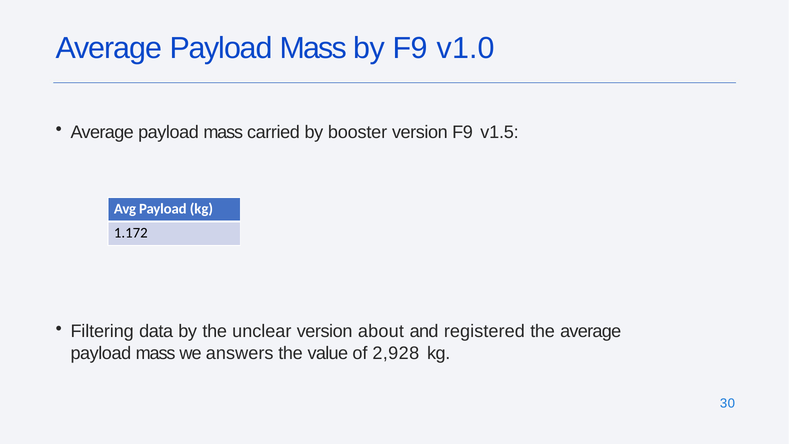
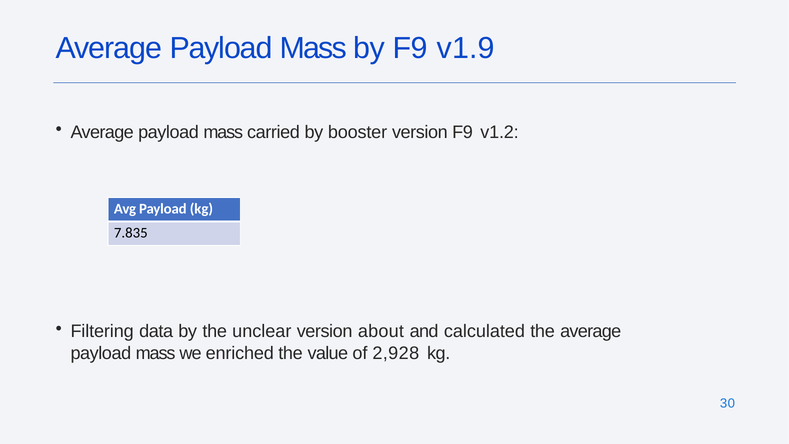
v1.0: v1.0 -> v1.9 (466, 48)
v1.5: v1.5 -> v1.2 (500, 132)
1.172: 1.172 -> 7.835 (131, 233)
registered: registered -> calculated (484, 331)
answers: answers -> enriched (240, 353)
